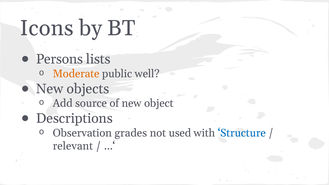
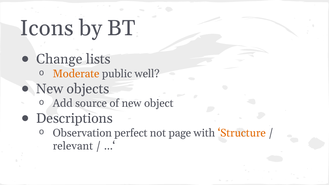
Persons: Persons -> Change (59, 59)
grades: grades -> perfect (131, 133)
used: used -> page (180, 133)
Structure colour: blue -> orange (242, 133)
